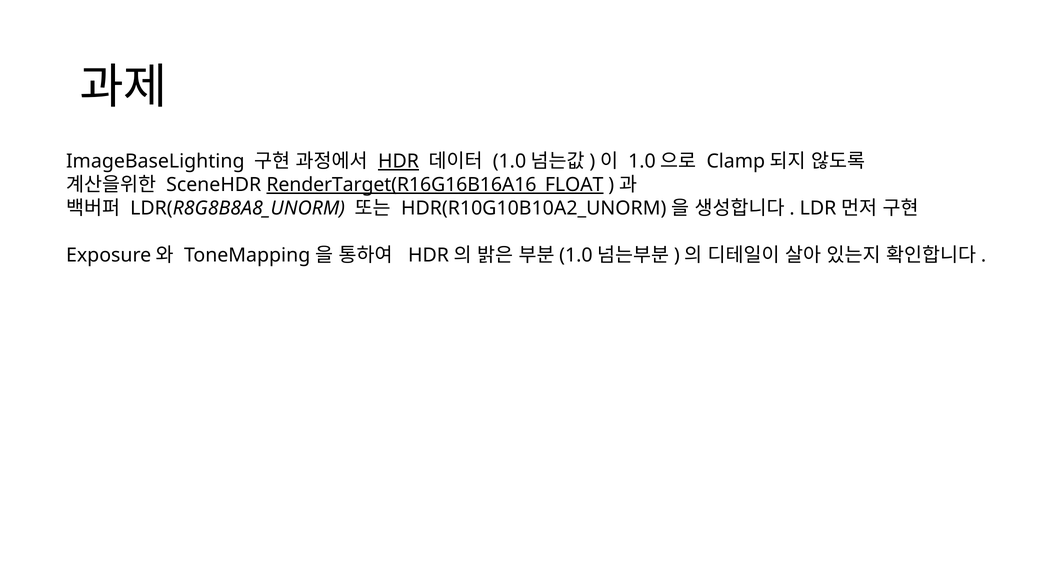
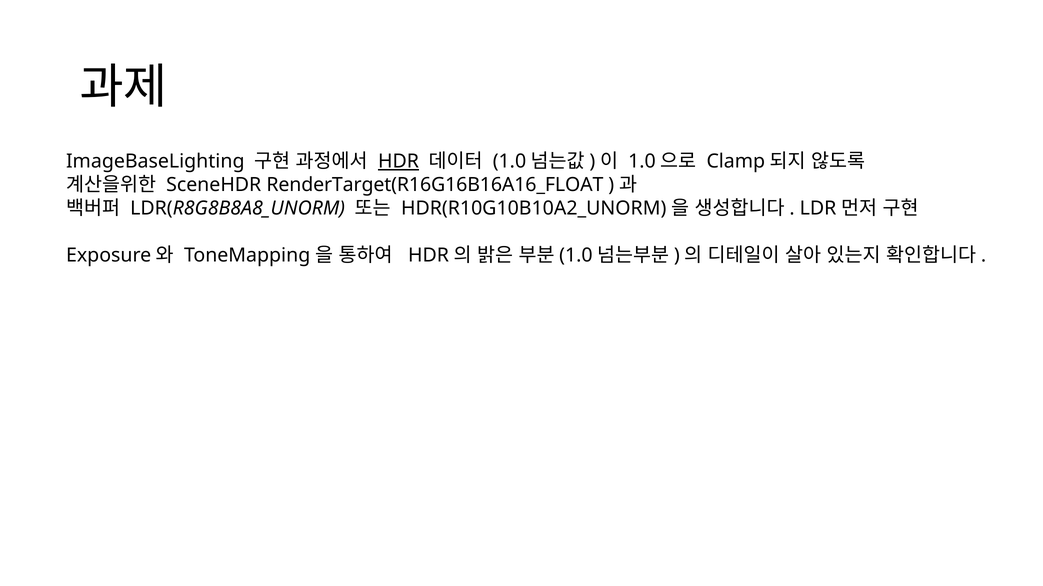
RenderTarget(R16G16B16A16_FLOAT underline: present -> none (435, 185)
